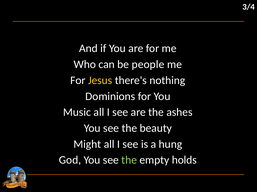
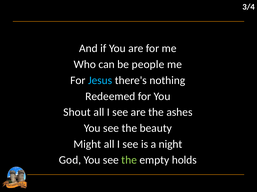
Jesus colour: yellow -> light blue (100, 81)
Dominions: Dominions -> Redeemed (110, 97)
Music: Music -> Shout (77, 113)
hung: hung -> night (171, 145)
